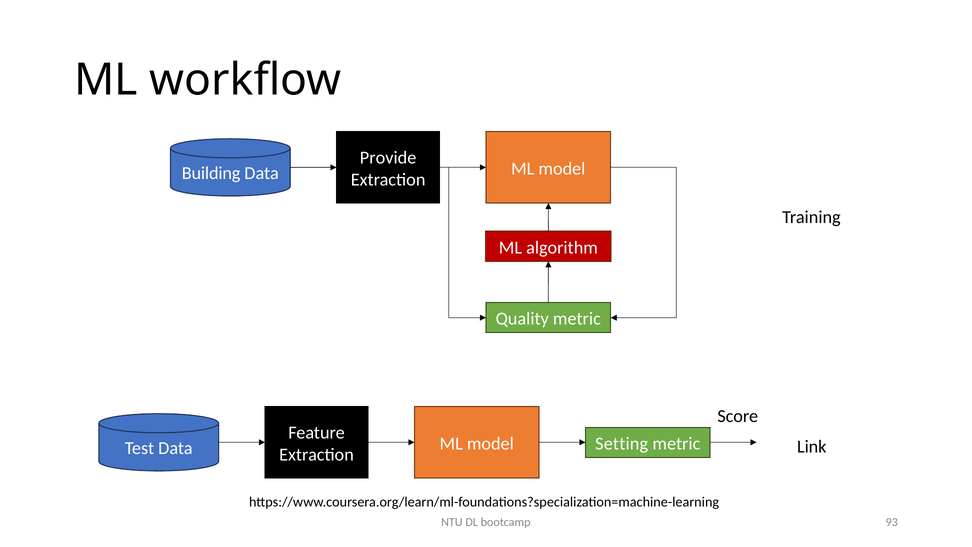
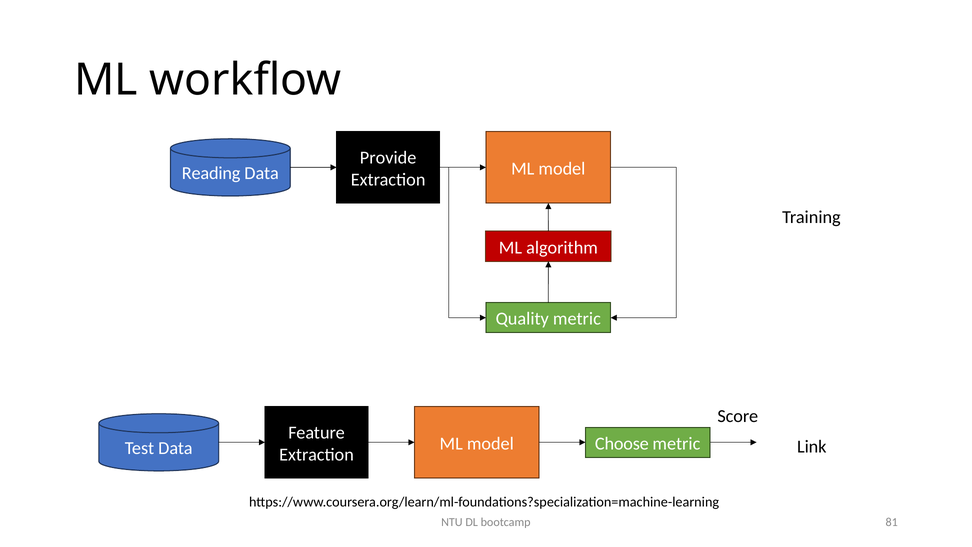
Building: Building -> Reading (211, 173)
Setting: Setting -> Choose (622, 443)
93: 93 -> 81 (892, 522)
